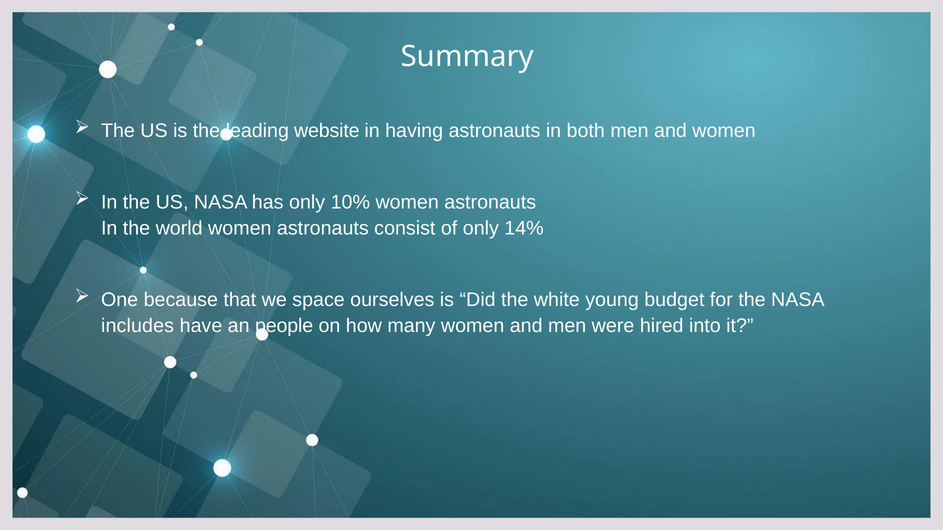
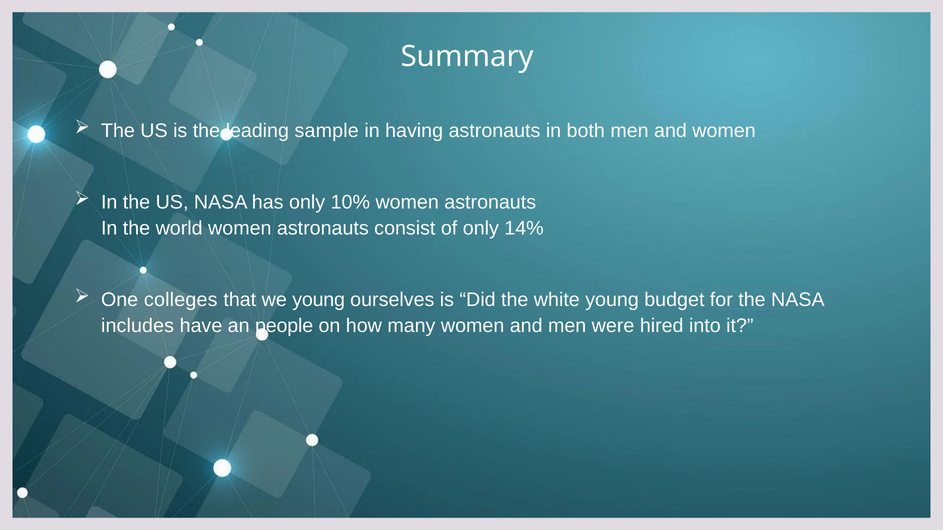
website: website -> sample (327, 131)
because: because -> colleges (181, 300)
we space: space -> young (319, 300)
